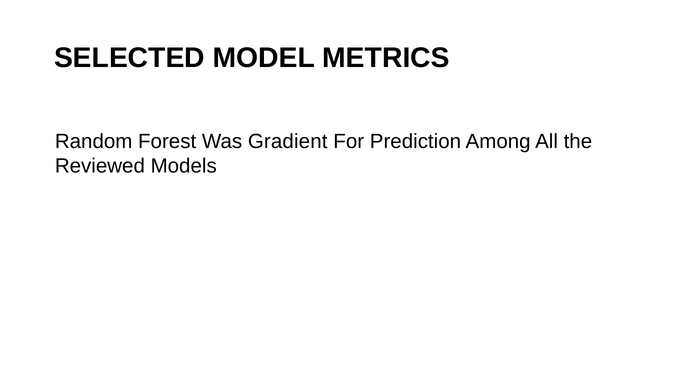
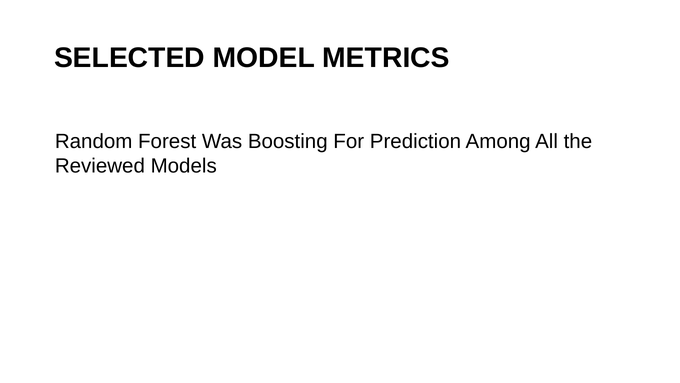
Gradient: Gradient -> Boosting (288, 141)
